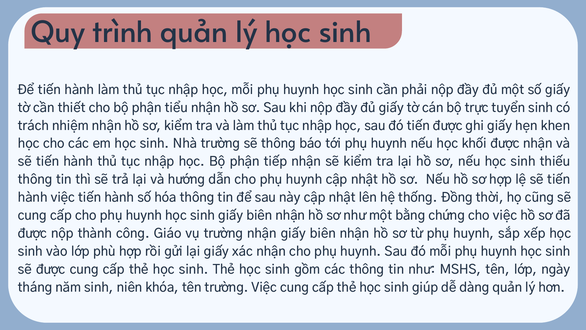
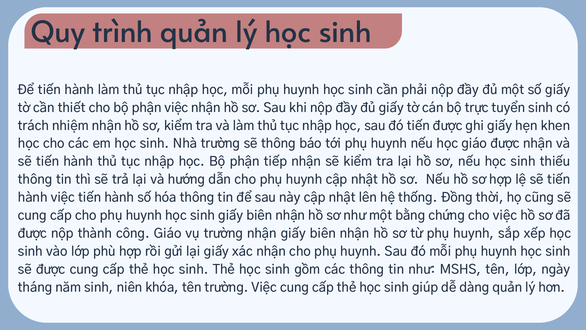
phận tiểu: tiểu -> việc (176, 108)
học khối: khối -> giáo (474, 144)
